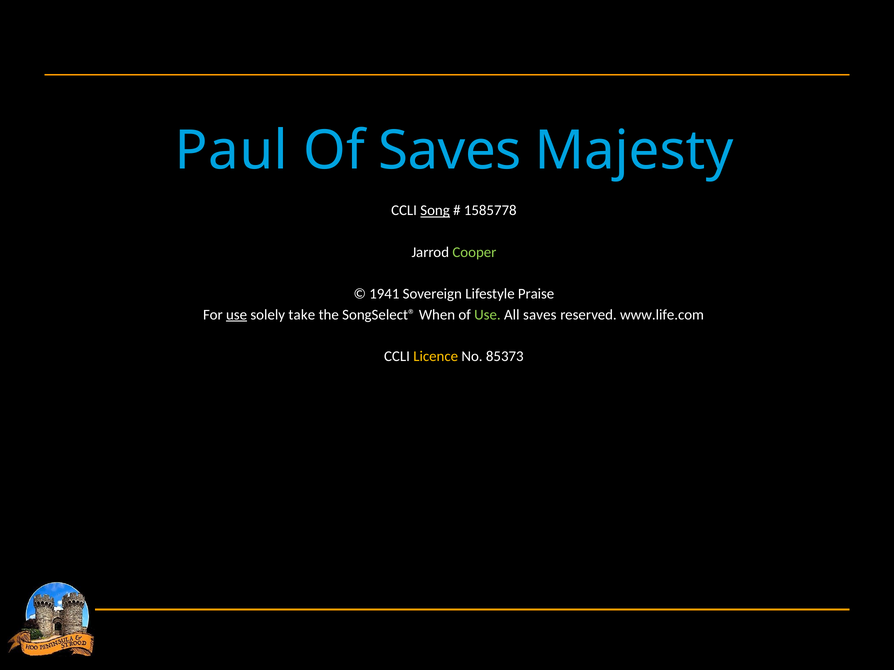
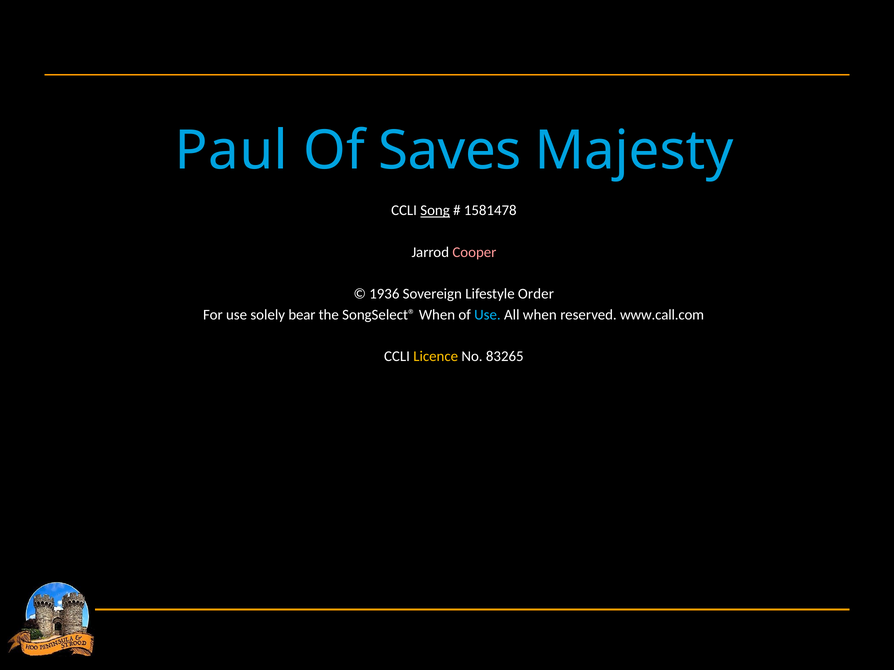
1585778: 1585778 -> 1581478 (490, 211)
Cooper colour: light green -> pink (474, 252)
1941: 1941 -> 1936 (384, 294)
Praise: Praise -> Order (536, 294)
use underline: present -> none (237, 315)
take: take -> bear (302, 315)
Use colour: light green -> light blue (487, 315)
All saves: saves -> when (540, 315)
www.life.com: www.life.com -> www.call.com (662, 315)
85373: 85373 -> 83265 (505, 357)
